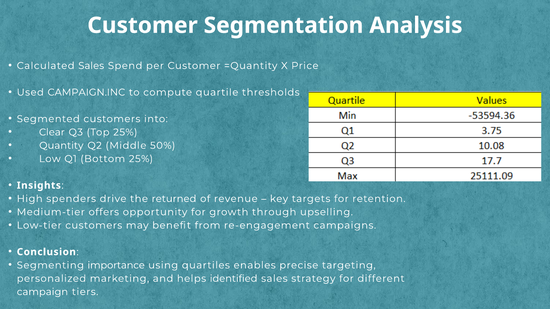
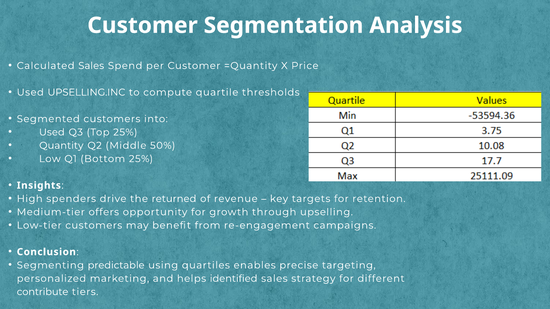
CAMPAIGN.INC: CAMPAIGN.INC -> UPSELLING.INC (86, 92)
Clear: Clear -> Used (52, 132)
importance: importance -> predictable (116, 266)
campaign: campaign -> contribute (43, 292)
